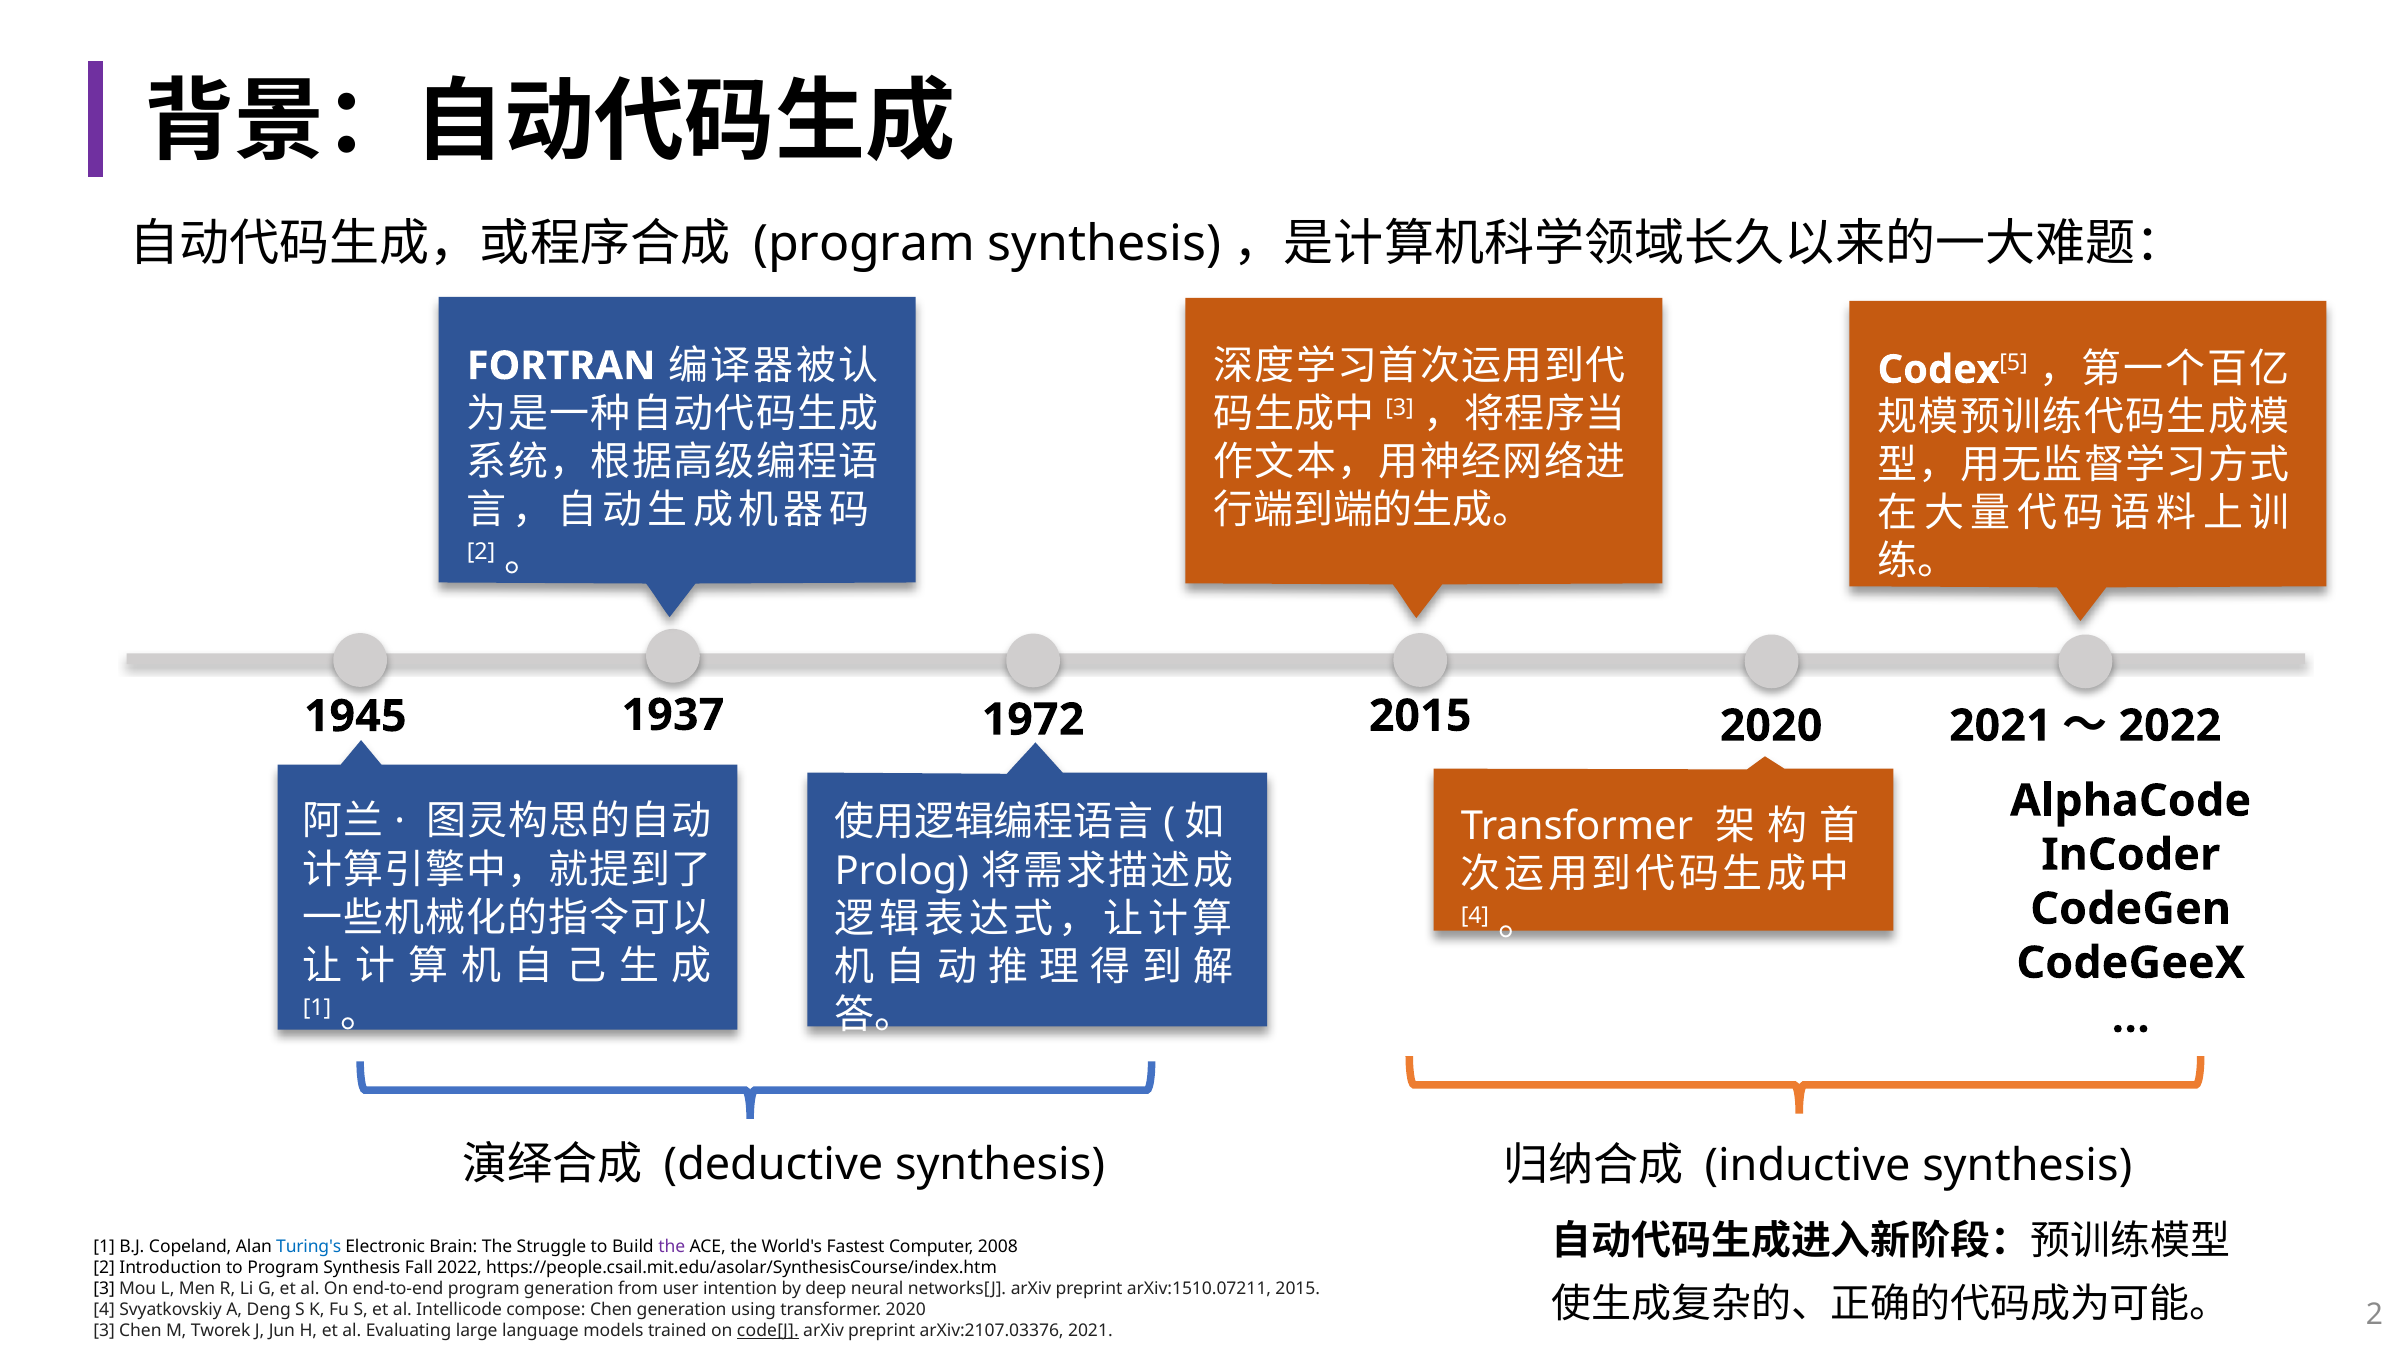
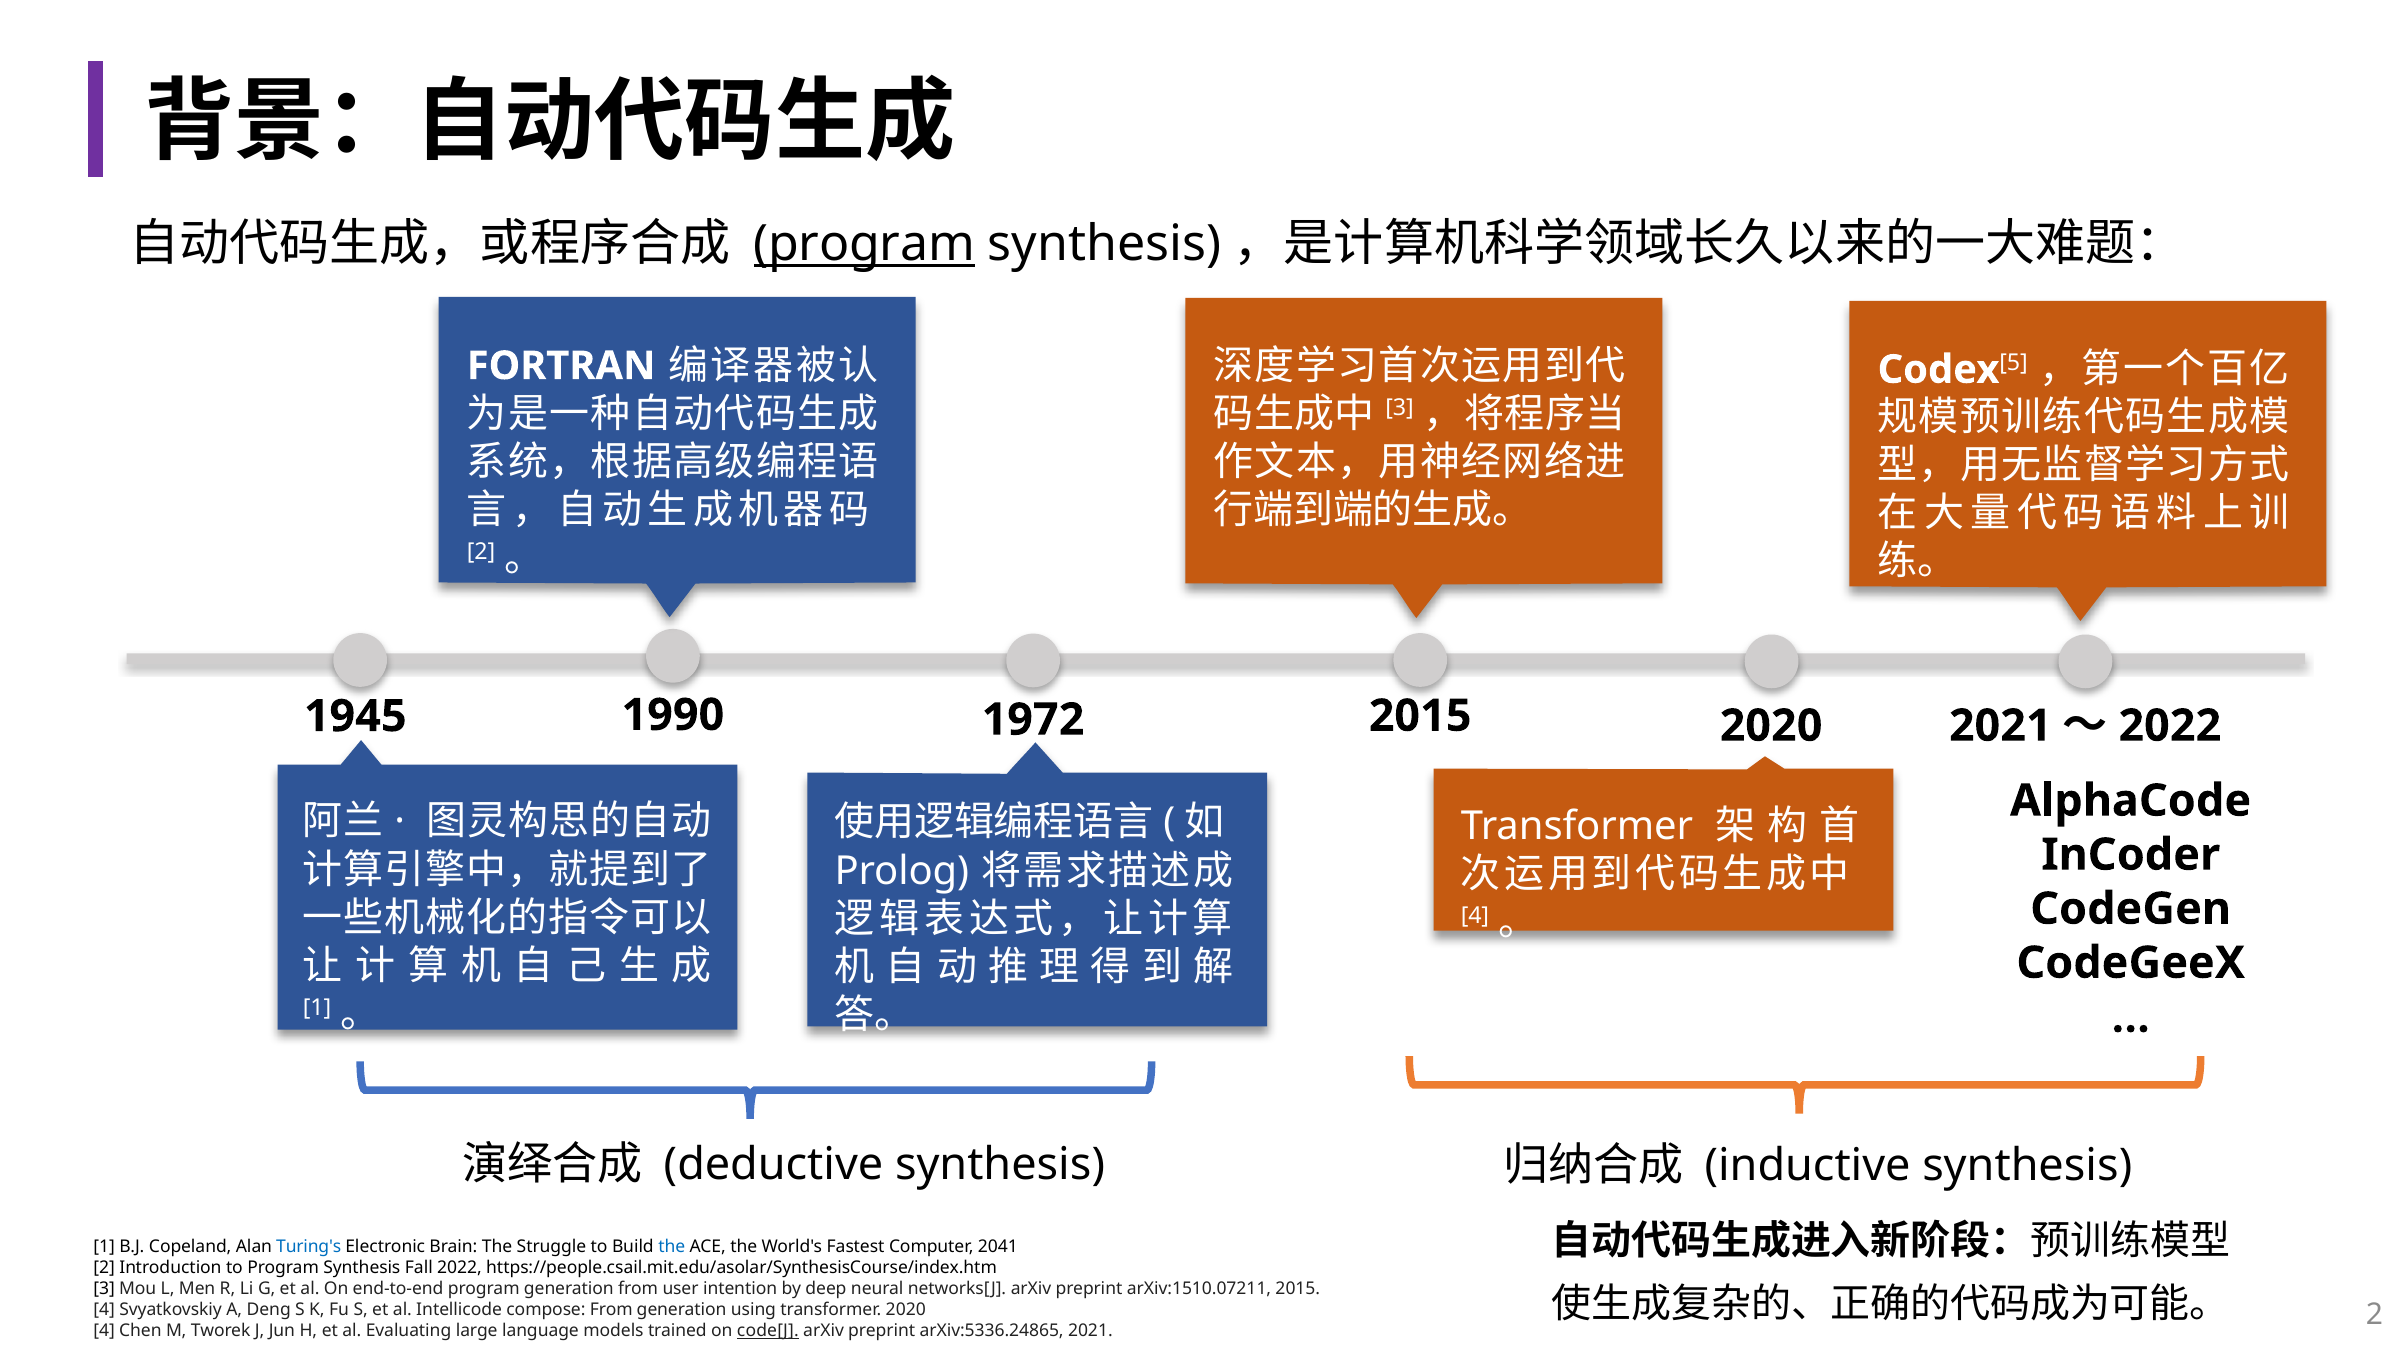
program underline: none -> present (864, 244)
1937: 1937 -> 1990 (673, 715)
the colour: purple -> blue (672, 1247)
2008: 2008 -> 2041 (998, 1247)
compose Chen: Chen -> From (611, 1310)
3: 3 -> 4 (104, 1331)
arXiv:2107.03376: arXiv:2107.03376 -> arXiv:5336.24865 (992, 1331)
